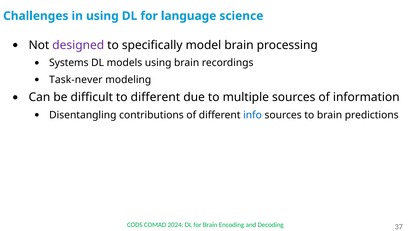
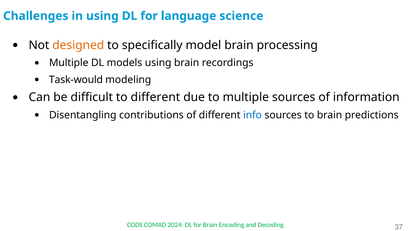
designed colour: purple -> orange (78, 45)
Systems: Systems -> Multiple (69, 63)
Task-never: Task-never -> Task-would (76, 80)
